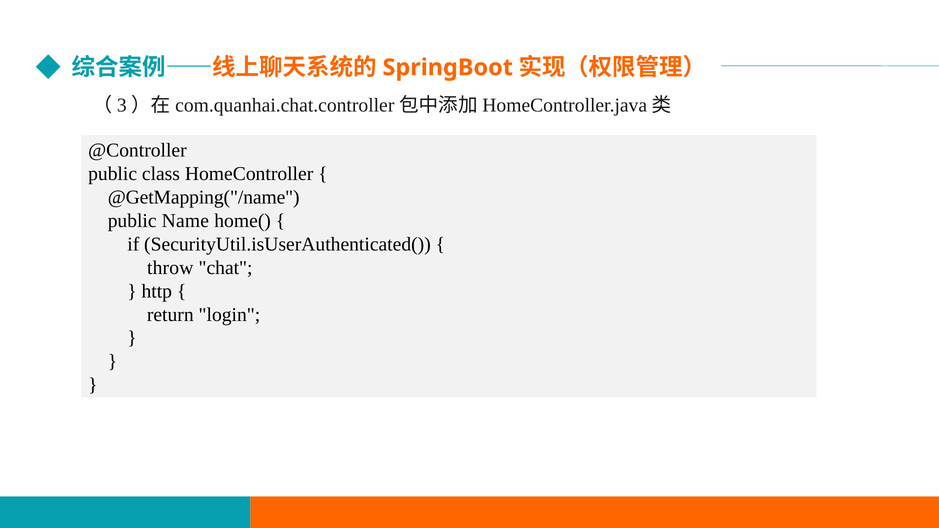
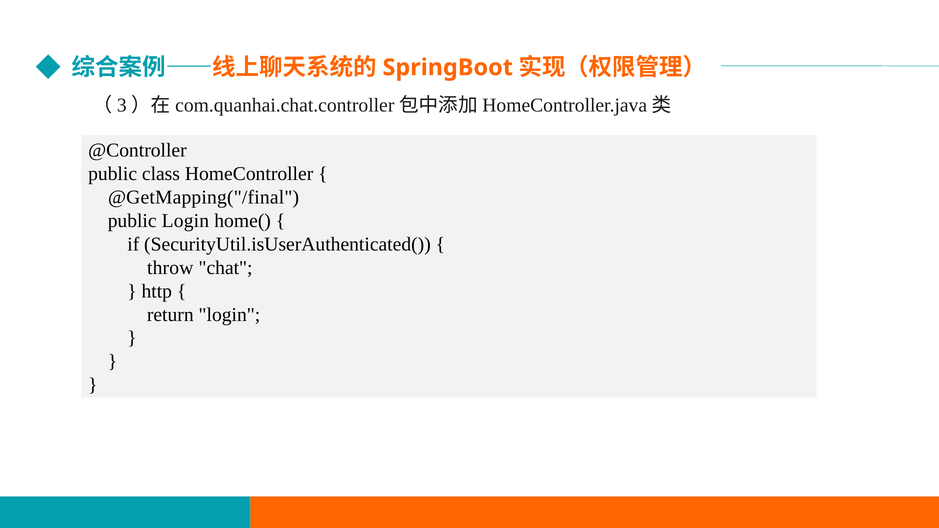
@GetMapping("/name: @GetMapping("/name -> @GetMapping("/final (204, 197)
public Name: Name -> Login (185, 221)
